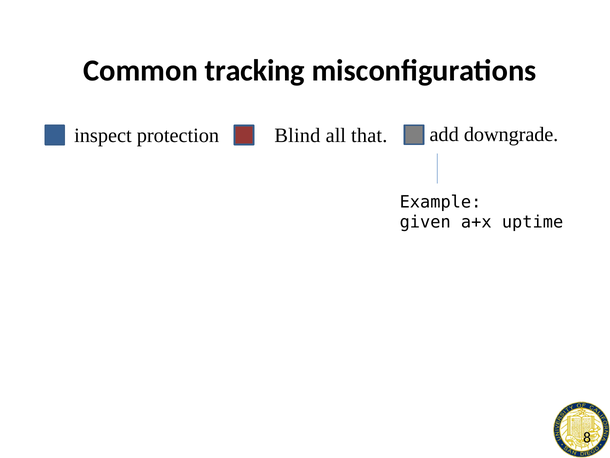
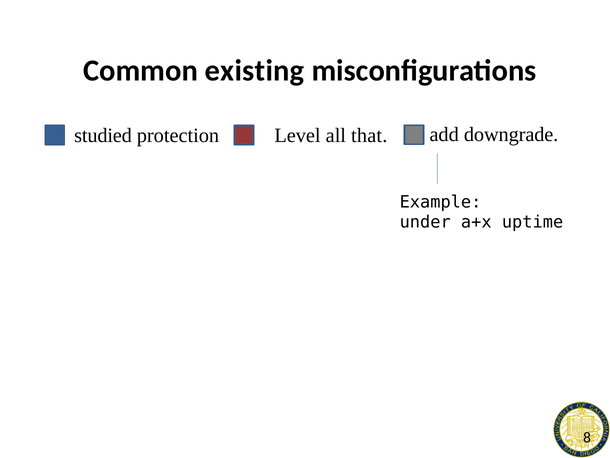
tracking: tracking -> existing (255, 71)
inspect: inspect -> studied (103, 136)
Blind: Blind -> Level (298, 136)
given: given -> under (425, 222)
